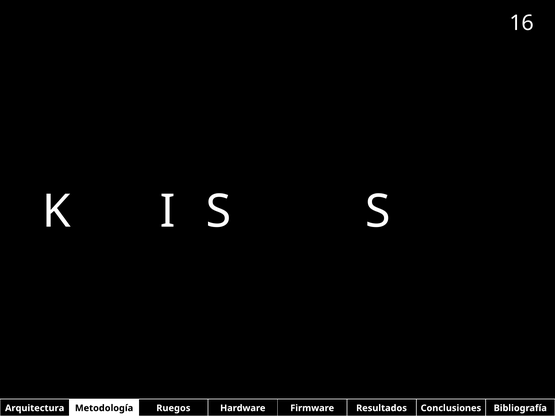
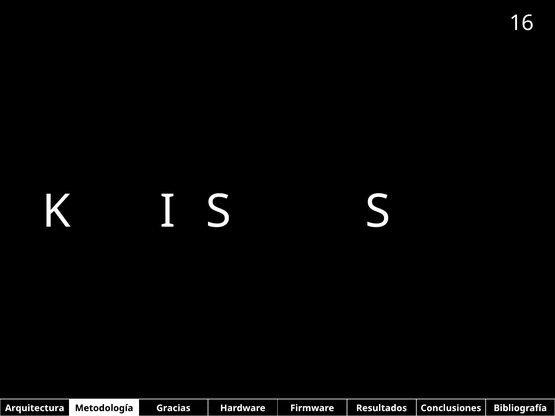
Ruegos: Ruegos -> Gracias (173, 408)
